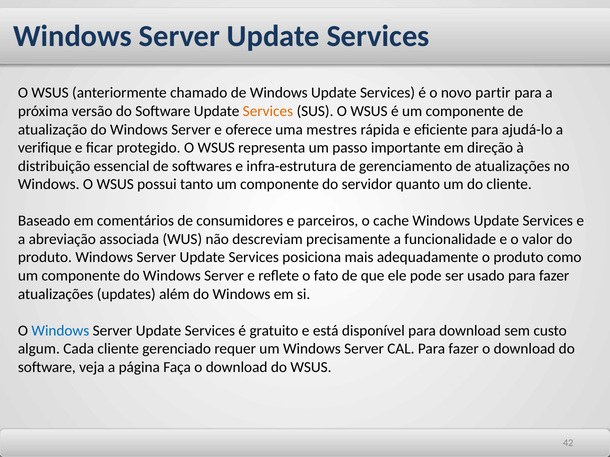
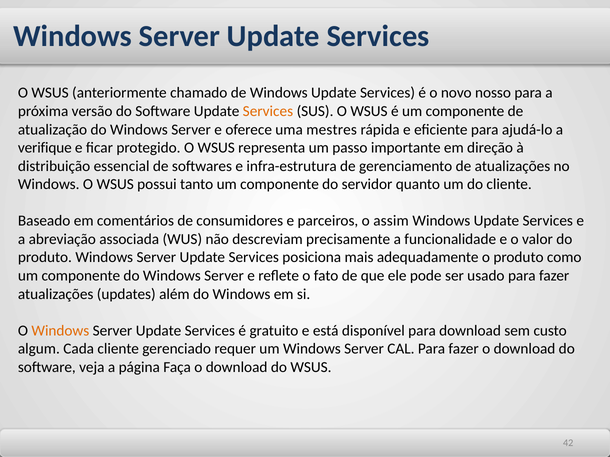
partir: partir -> nosso (493, 93)
cache: cache -> assim (391, 221)
Windows colour: blue -> orange (60, 331)
